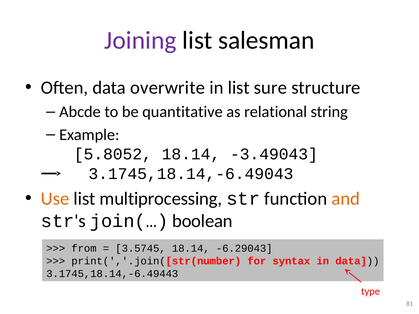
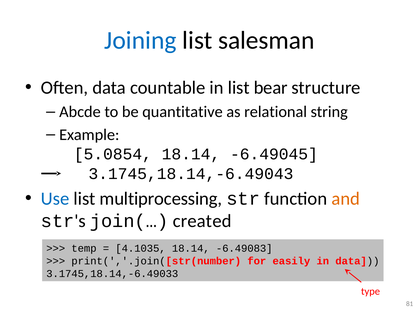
Joining colour: purple -> blue (140, 41)
overwrite: overwrite -> countable (168, 88)
sure: sure -> bear (271, 88)
5.8052: 5.8052 -> 5.0854 (113, 154)
-3.49043: -3.49043 -> -6.49045 (274, 154)
Use colour: orange -> blue (55, 199)
boolean: boolean -> created (202, 221)
from: from -> temp (84, 249)
3.5745: 3.5745 -> 4.1035 (141, 249)
-6.29043: -6.29043 -> -6.49083 (244, 249)
syntax: syntax -> easily (291, 261)
3.1745,18.14,-6.49443: 3.1745,18.14,-6.49443 -> 3.1745,18.14,-6.49033 (112, 274)
